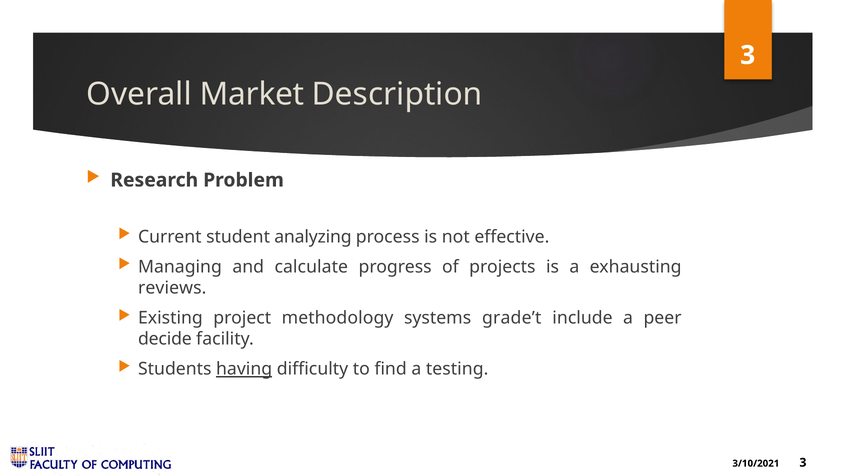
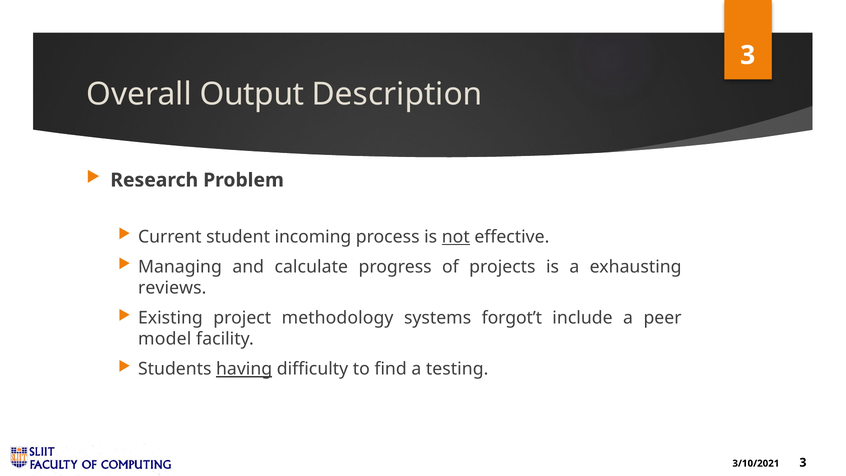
Market: Market -> Output (252, 94)
analyzing: analyzing -> incoming (313, 237)
not underline: none -> present (456, 237)
grade’t: grade’t -> forgot’t (512, 318)
decide: decide -> model (165, 339)
